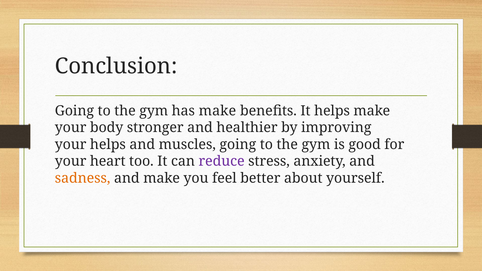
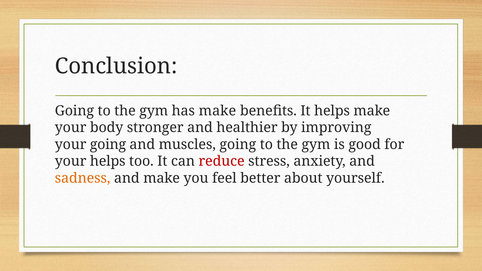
your helps: helps -> going (108, 145)
your heart: heart -> helps (108, 161)
reduce colour: purple -> red (222, 161)
